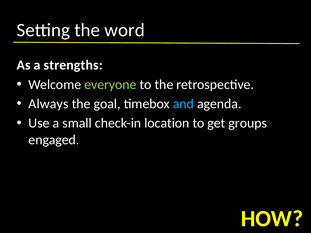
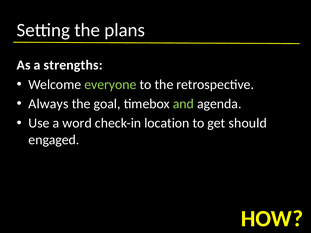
word: word -> plans (125, 30)
and colour: light blue -> light green (183, 104)
small: small -> word (77, 123)
groups: groups -> should (248, 123)
